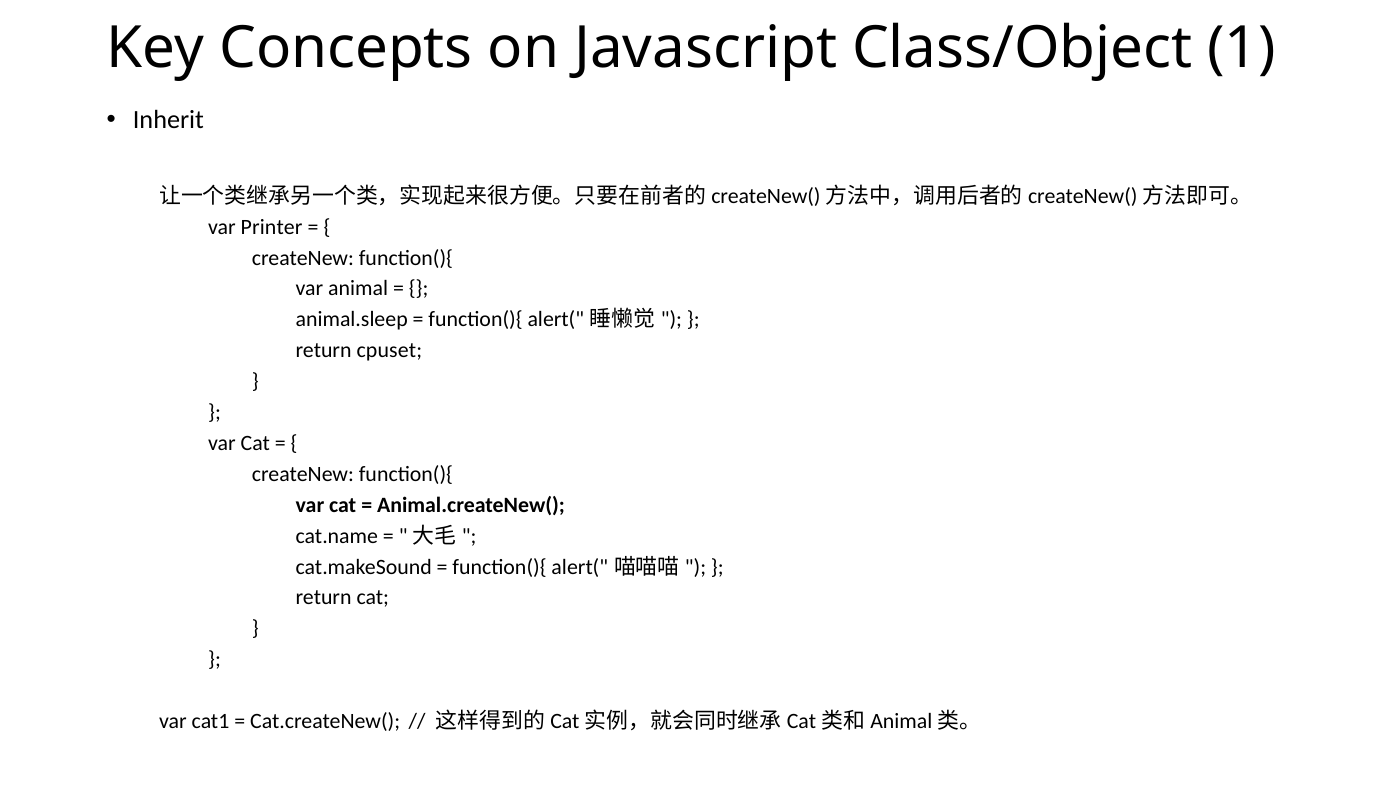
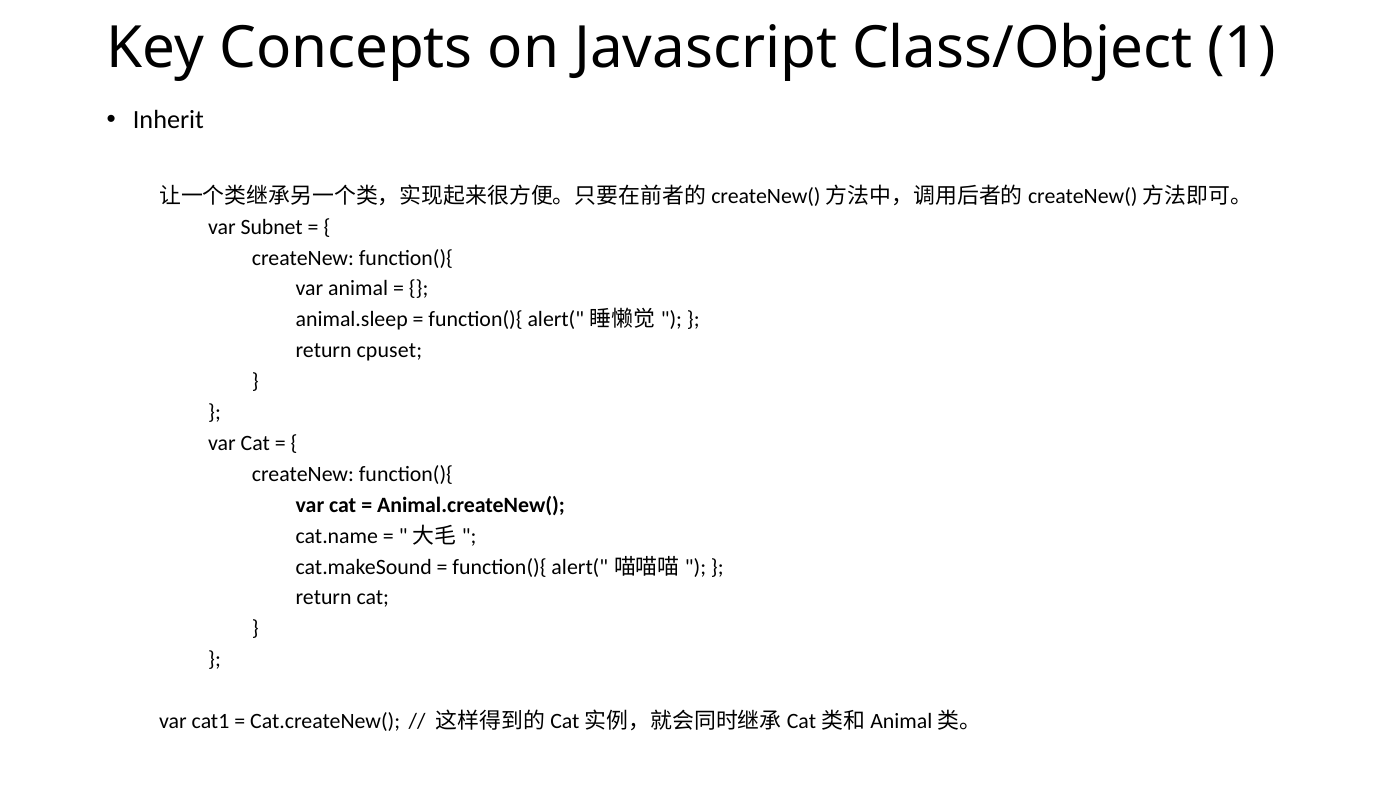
Printer: Printer -> Subnet (272, 227)
